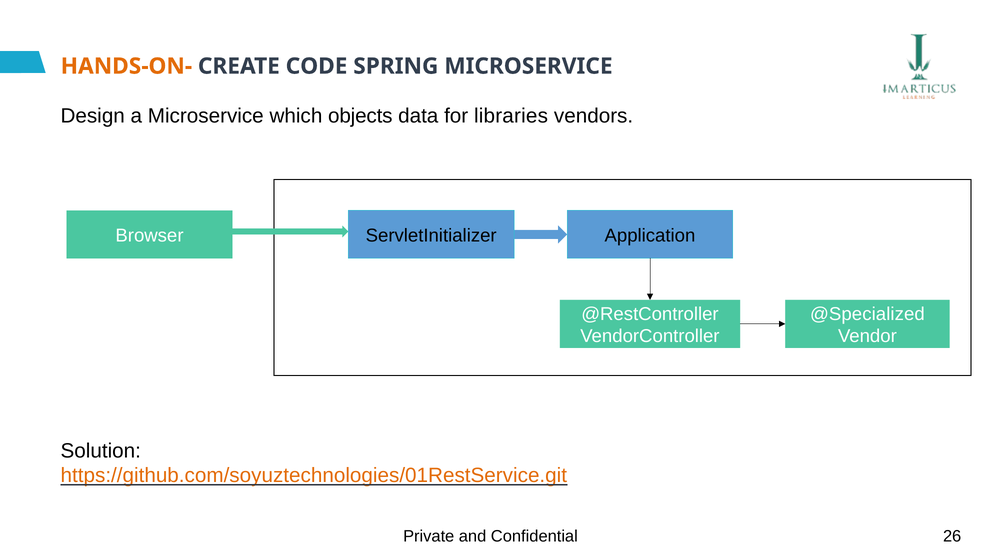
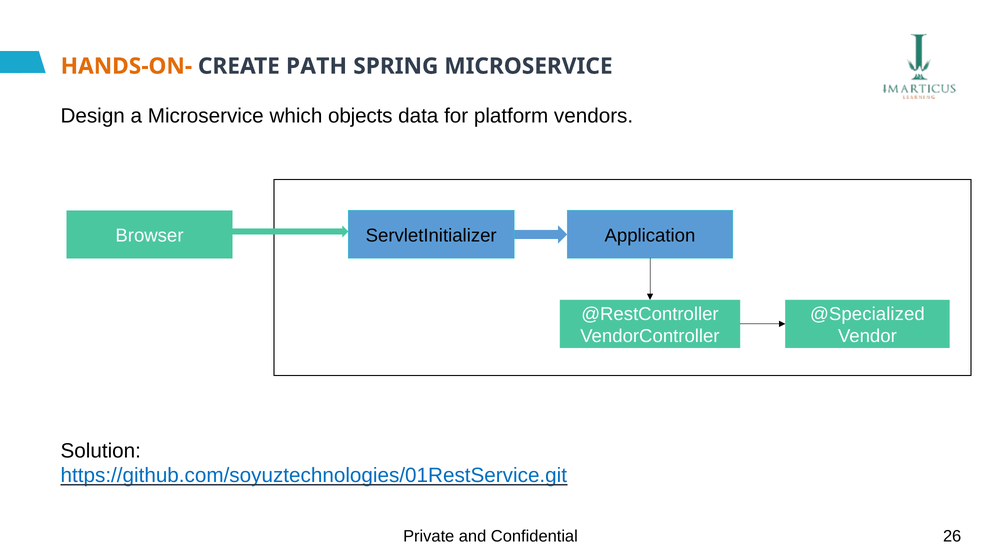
CODE: CODE -> PATH (316, 66)
libraries: libraries -> platform (511, 116)
https://github.com/soyuztechnologies/01RestService.git colour: orange -> blue (314, 475)
